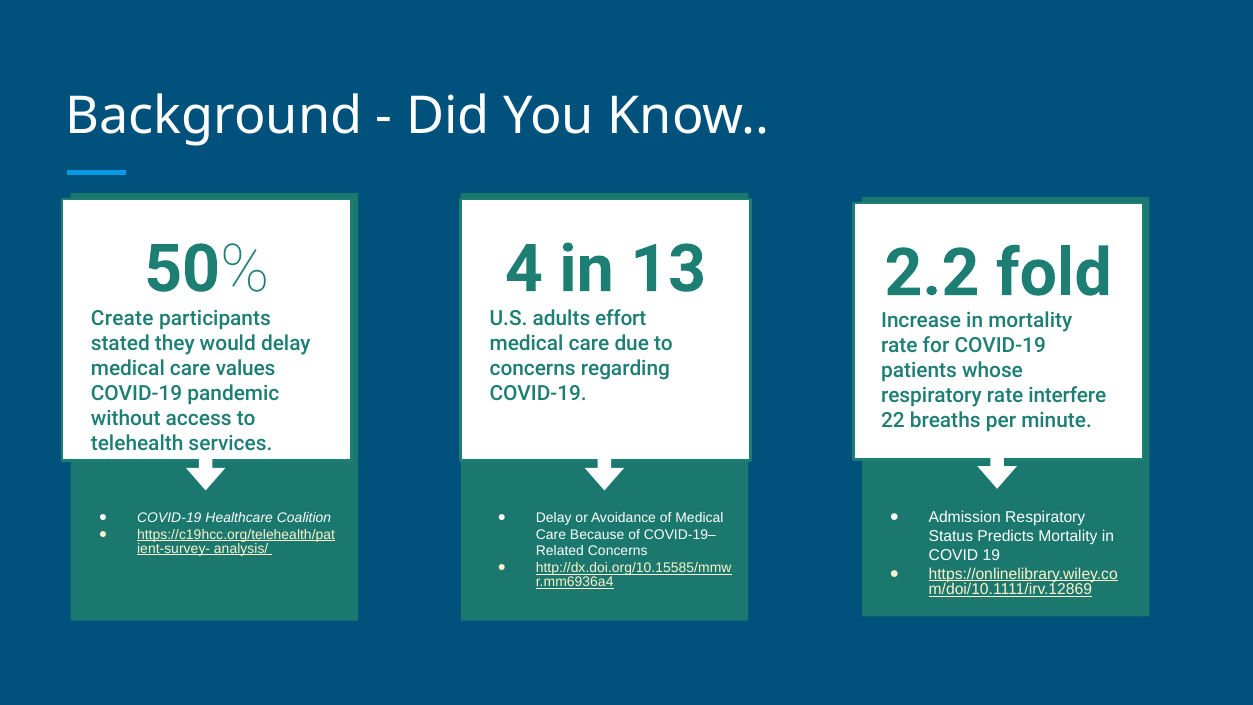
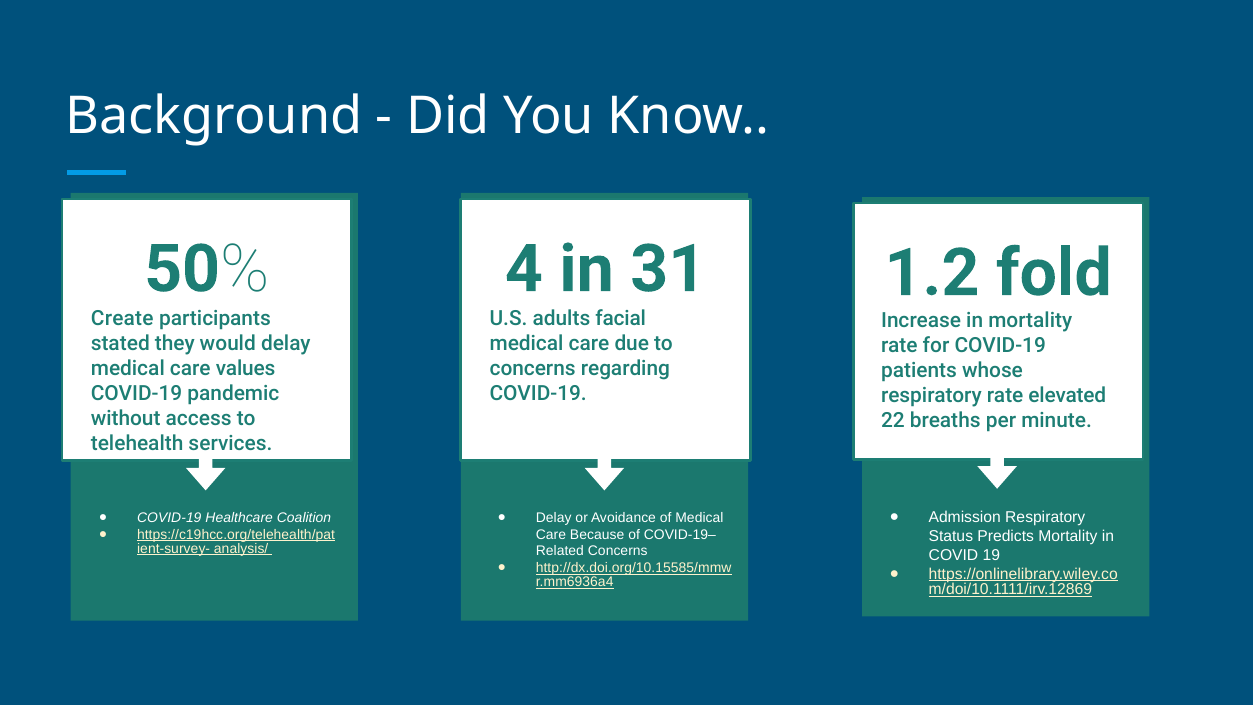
13: 13 -> 31 (668, 269)
2.2: 2.2 -> 1.2 (932, 273)
effort: effort -> facial (621, 318)
interfere: interfere -> elevated (1067, 396)
